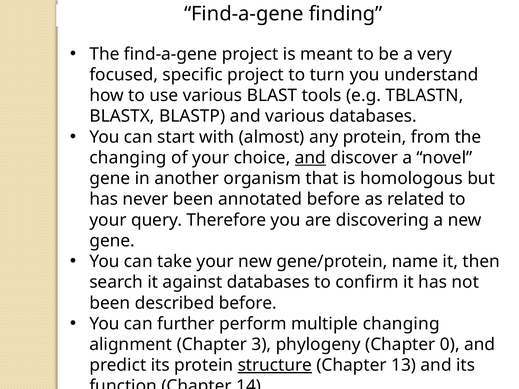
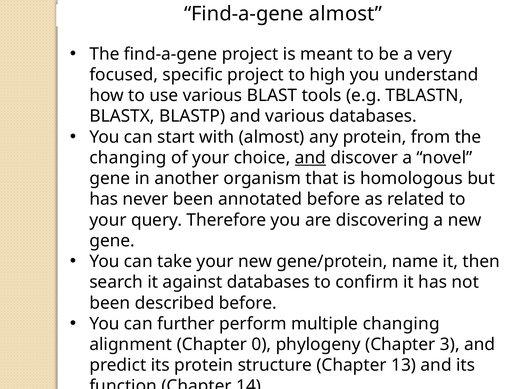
Find-a-gene finding: finding -> almost (346, 14)
turn: turn -> high (327, 75)
3: 3 -> 0 (261, 345)
0: 0 -> 3 (450, 345)
structure underline: present -> none (275, 365)
